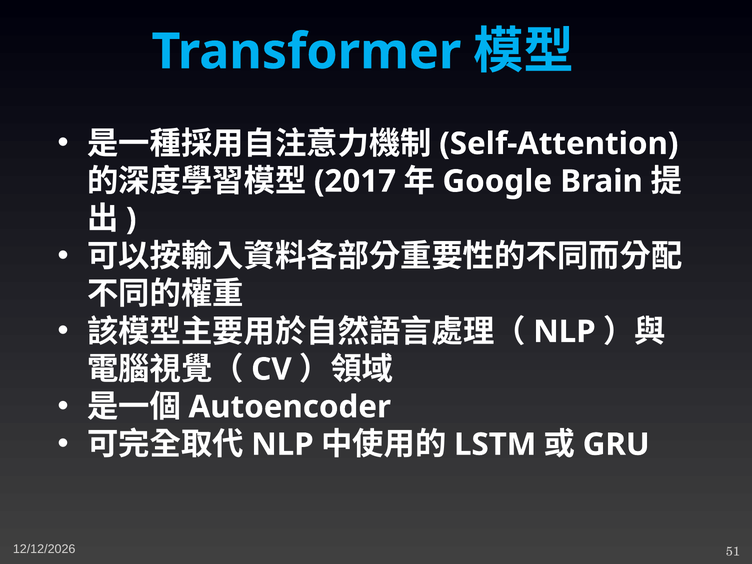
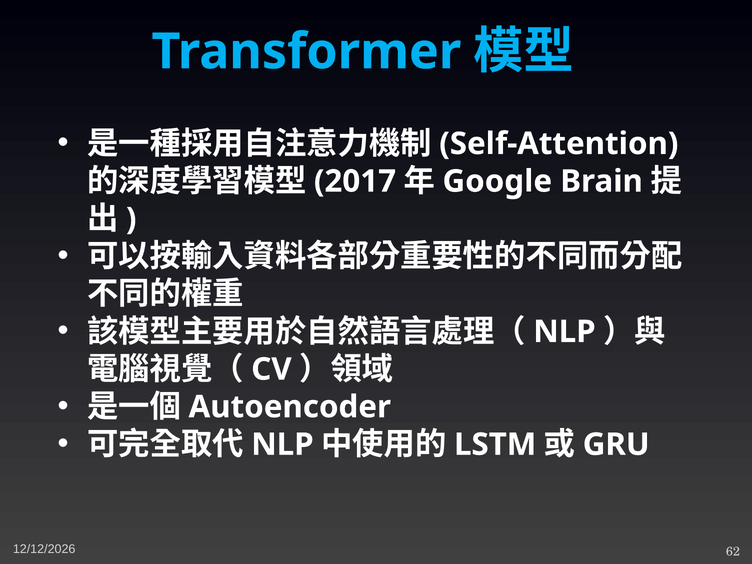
51: 51 -> 62 (733, 552)
